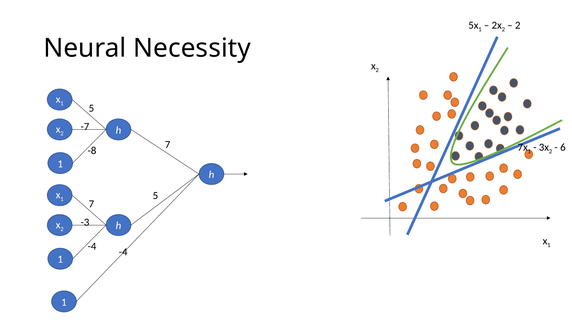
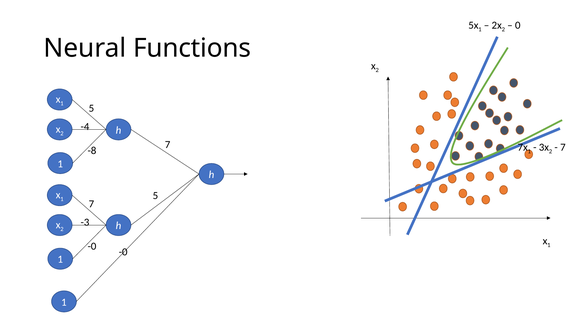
2: 2 -> 0 (518, 25)
Necessity: Necessity -> Functions (192, 48)
-7: -7 -> -4 (85, 127)
6: 6 -> 7 (563, 147)
-4: -4 -> -0 (92, 246)
-4: -4 -> -0 (123, 252)
